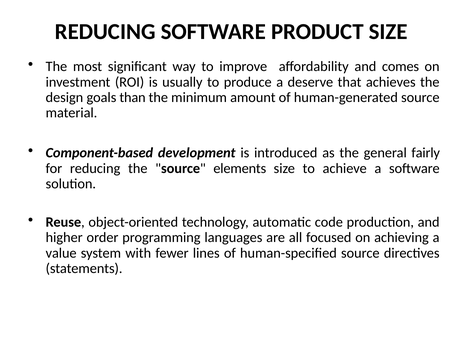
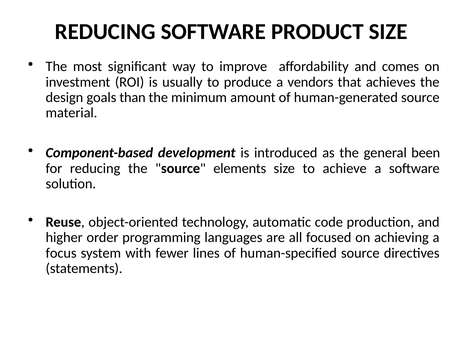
deserve: deserve -> vendors (310, 82)
fairly: fairly -> been (426, 153)
value: value -> focus (61, 253)
